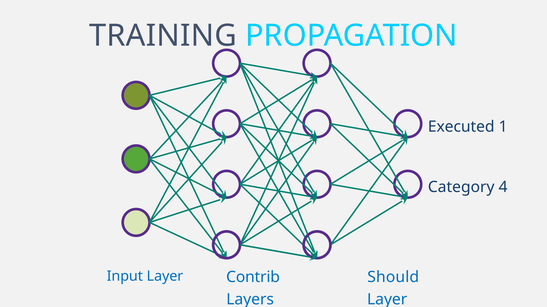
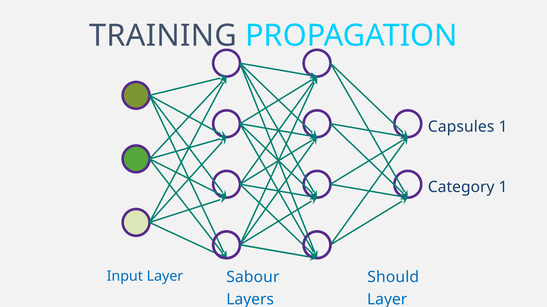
Executed: Executed -> Capsules (461, 127)
Category 4: 4 -> 1 (503, 188)
Contrib: Contrib -> Sabour (253, 278)
